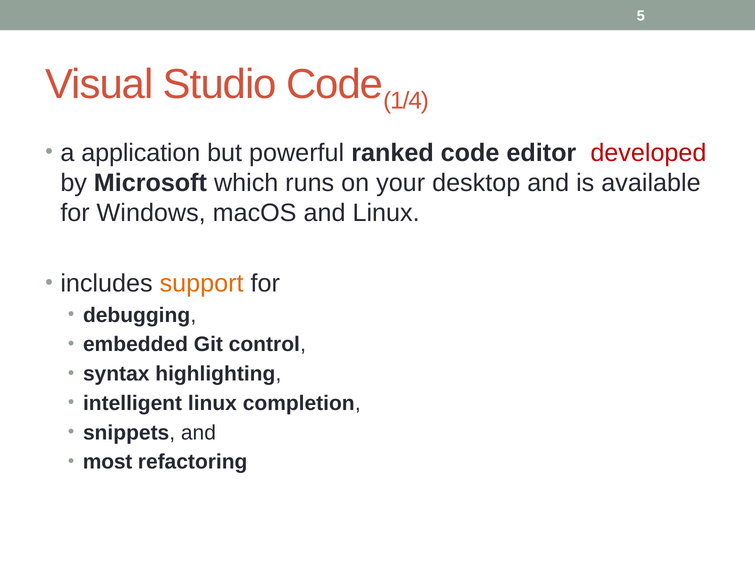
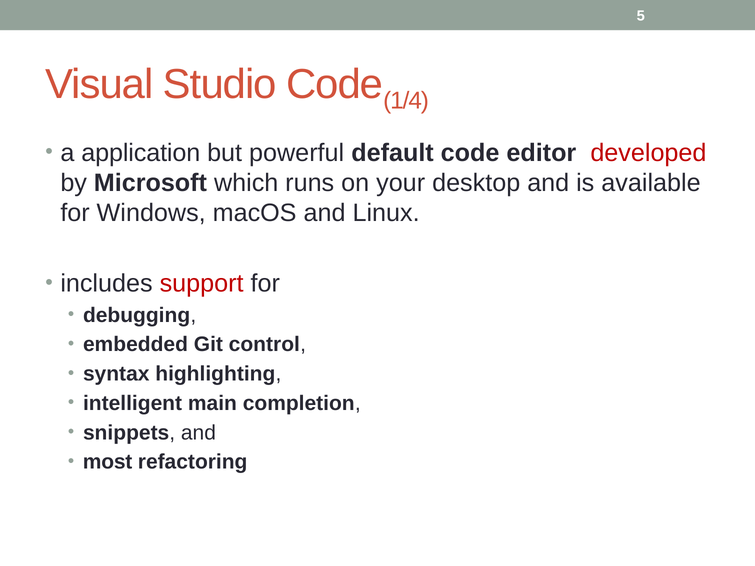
ranked: ranked -> default (393, 153)
support colour: orange -> red (202, 284)
intelligent linux: linux -> main (212, 403)
